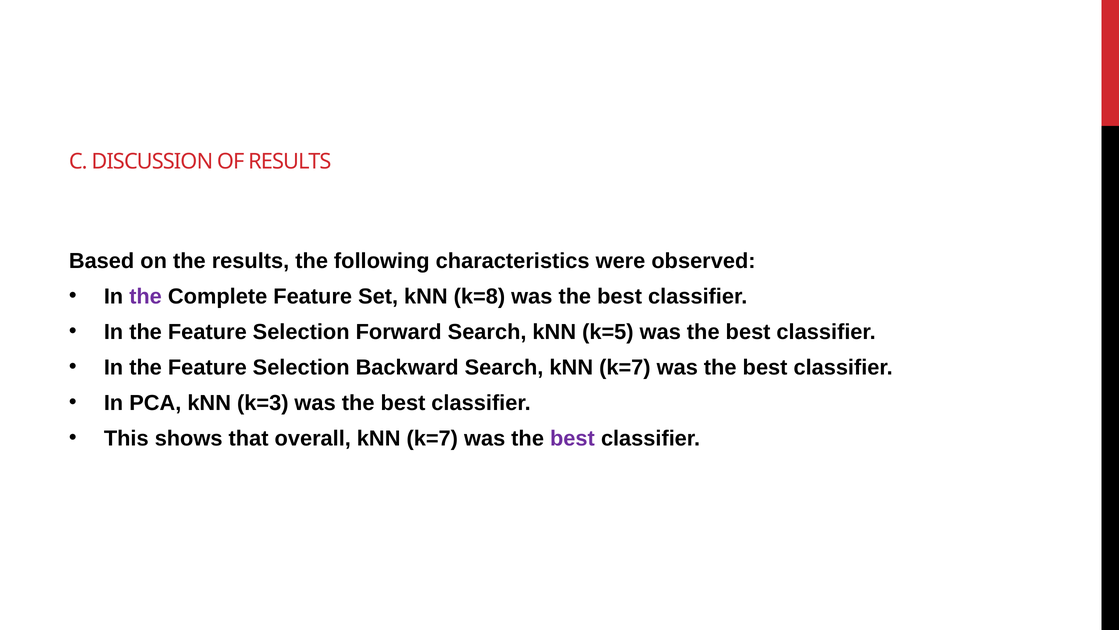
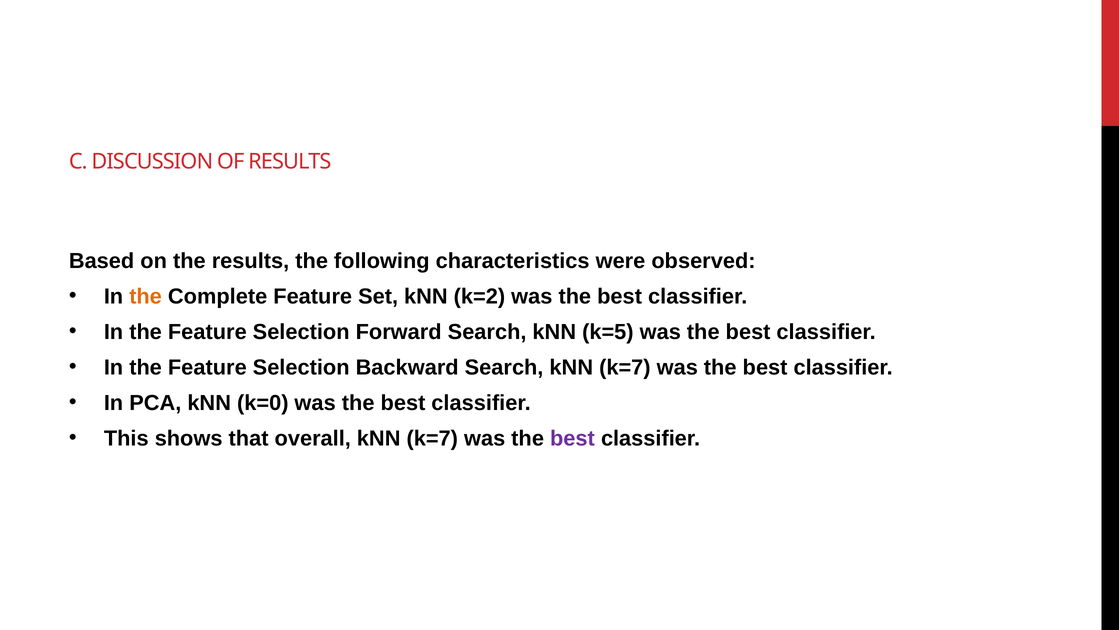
the colour: purple -> orange (146, 296)
k=8: k=8 -> k=2 (479, 296)
k=3: k=3 -> k=0 (263, 402)
